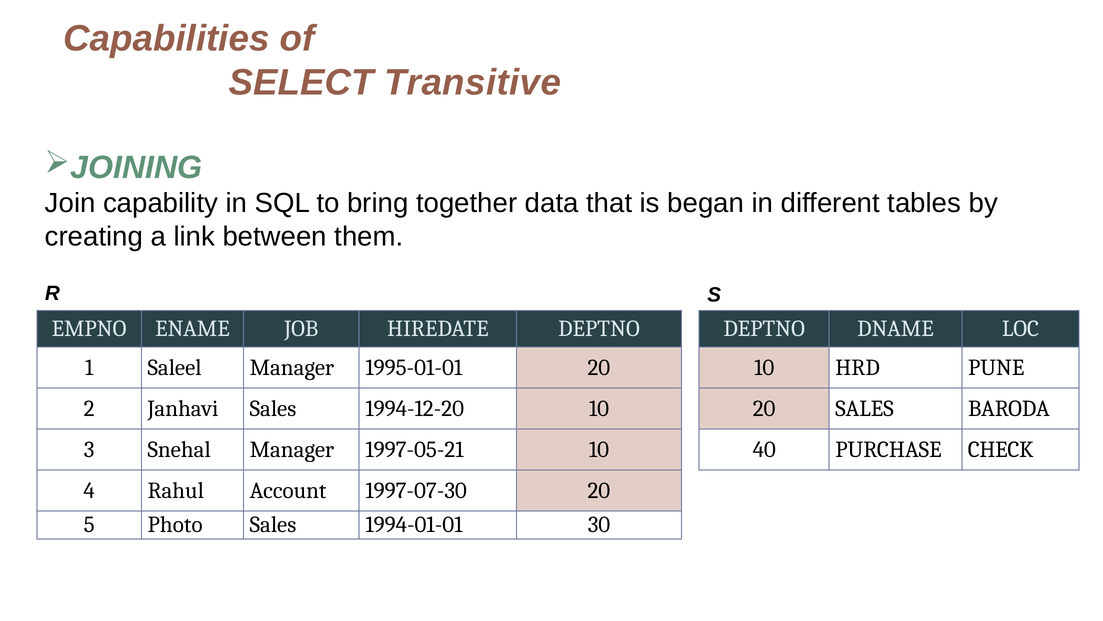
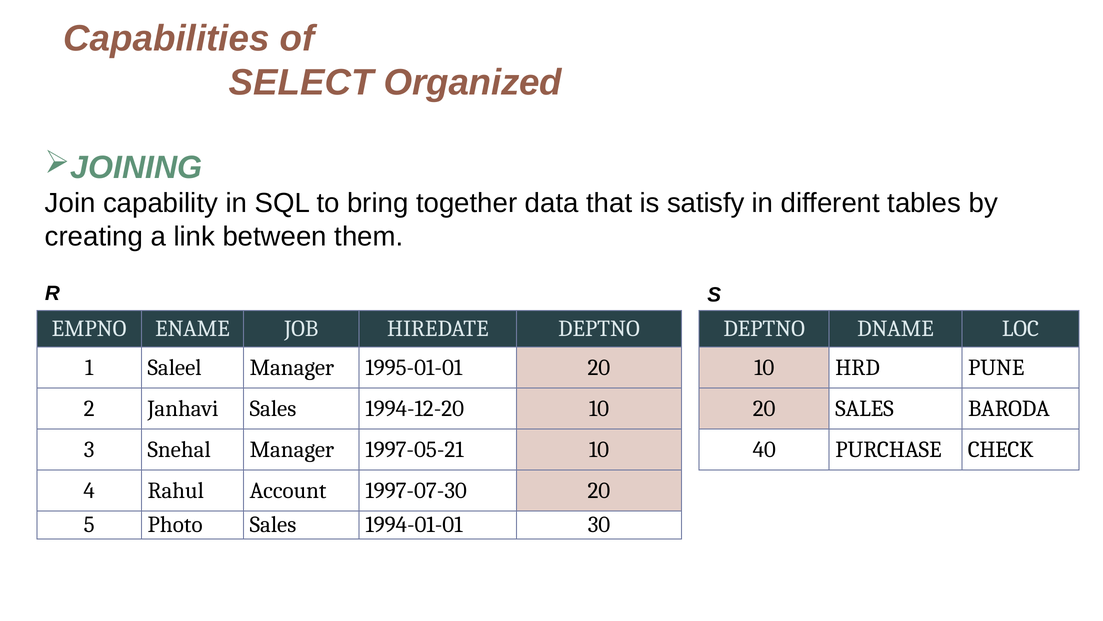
Transitive: Transitive -> Organized (473, 83)
began: began -> satisfy (706, 203)
